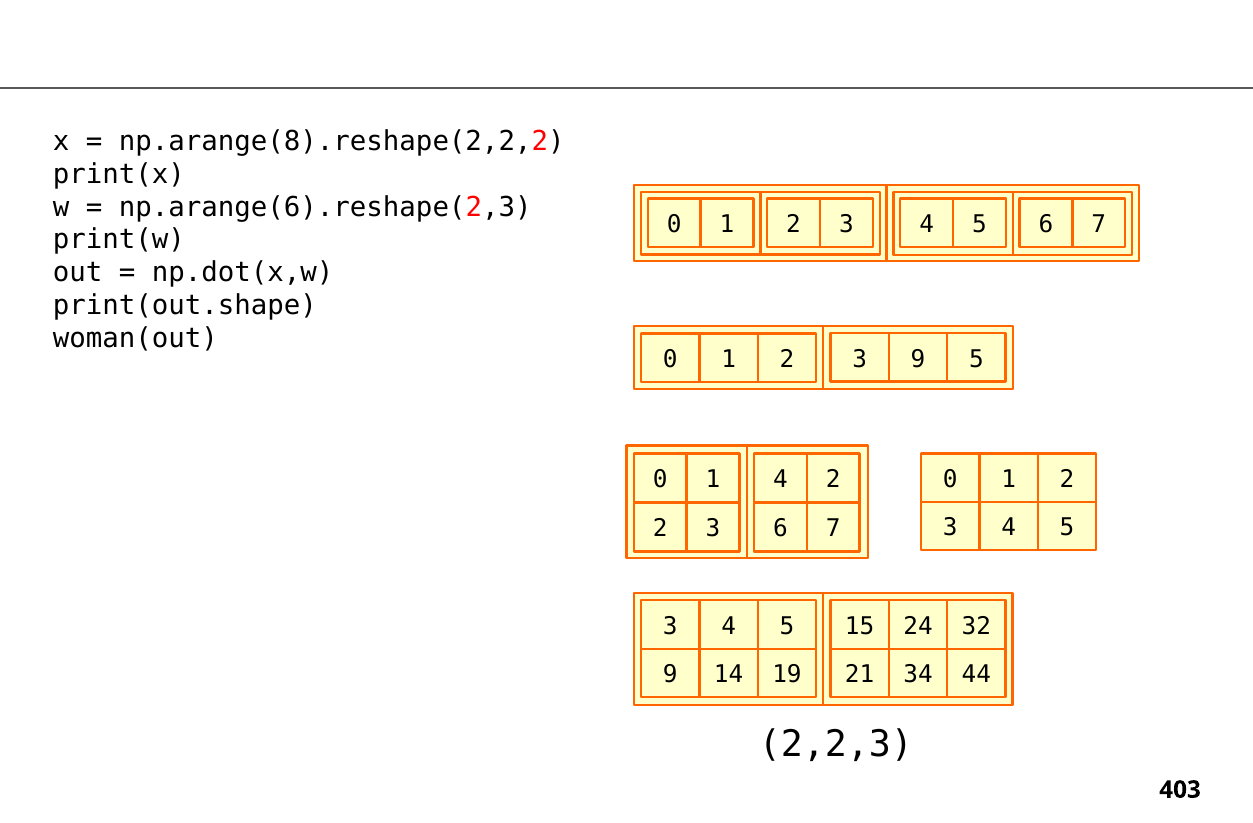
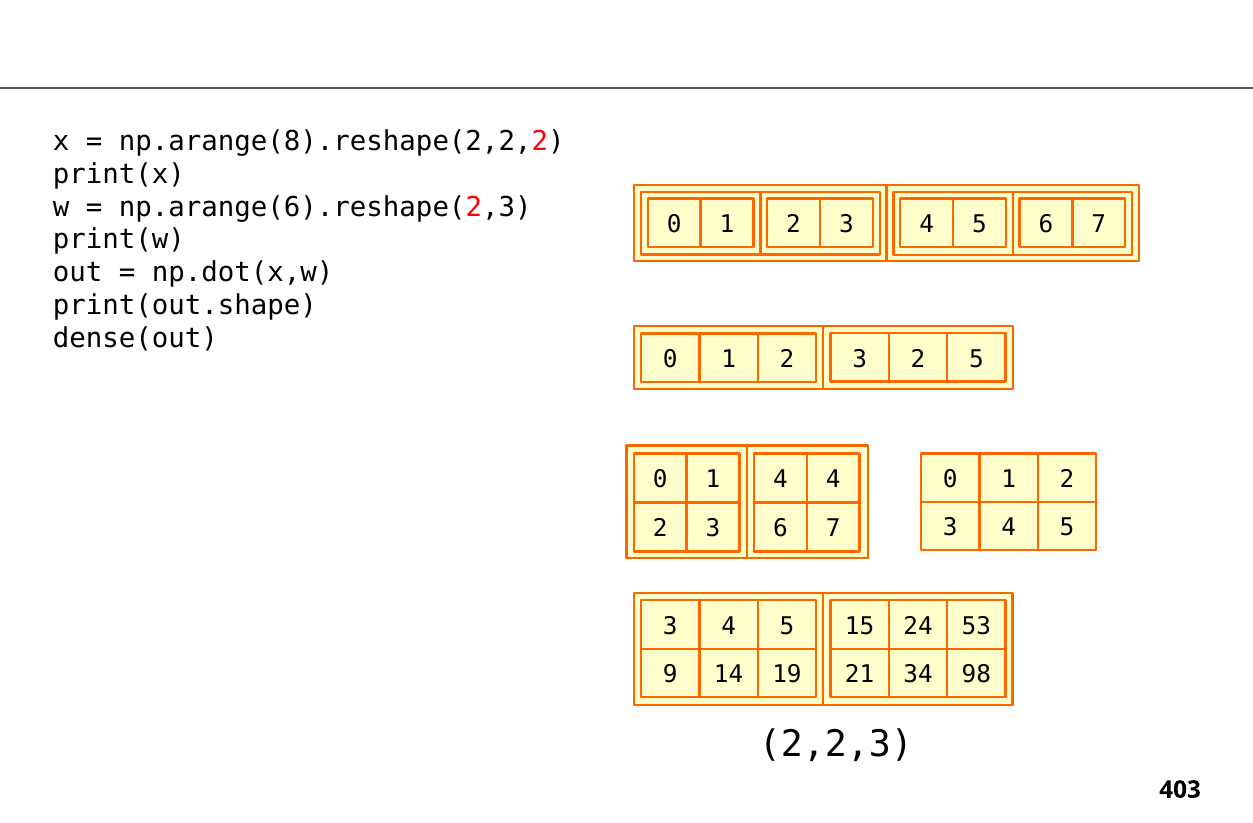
woman(out: woman(out -> dense(out (135, 339)
3 9: 9 -> 2 (918, 359)
4 2: 2 -> 4 (833, 480)
32: 32 -> 53 (976, 626)
44: 44 -> 98 (976, 675)
